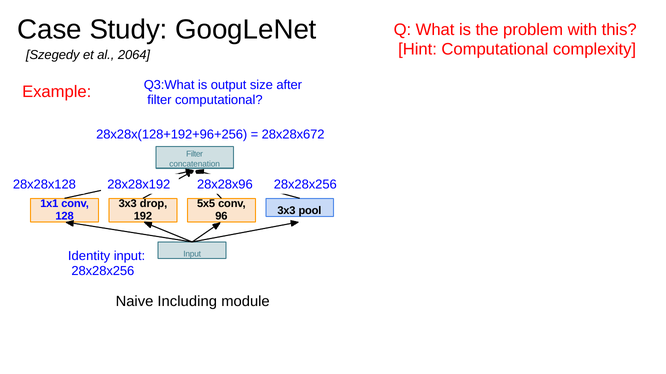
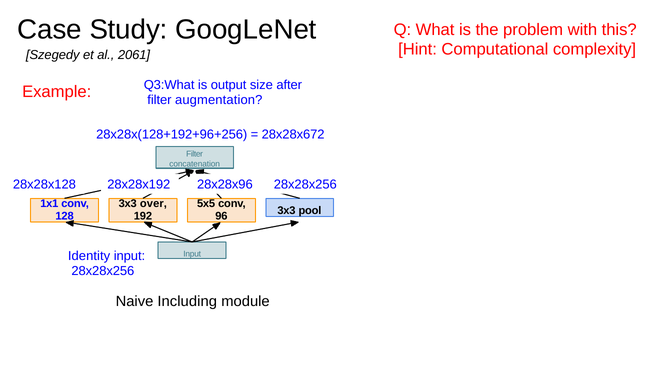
2064: 2064 -> 2061 (134, 55)
filter computational: computational -> augmentation (219, 100)
drop: drop -> over (153, 204)
